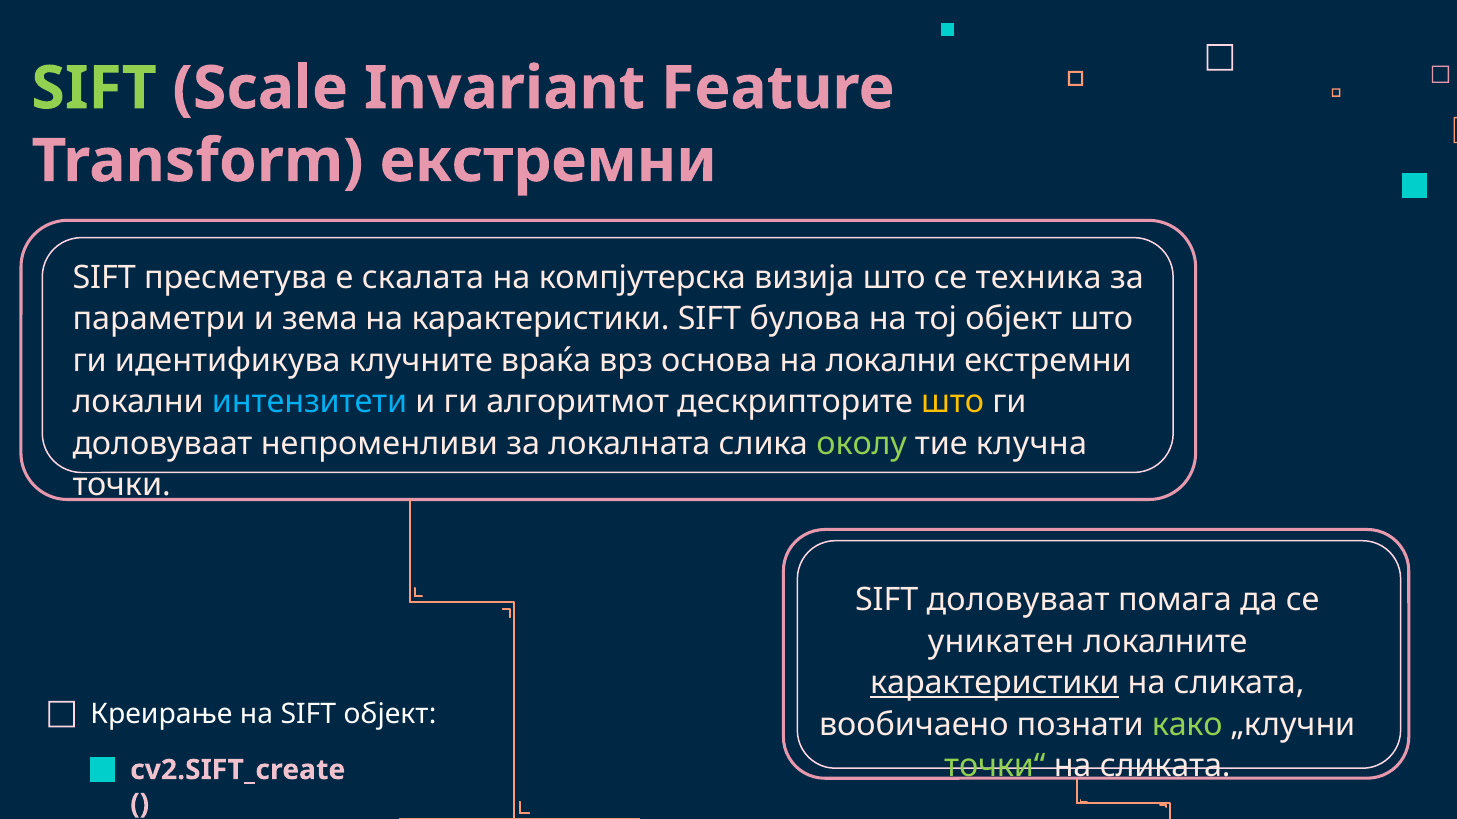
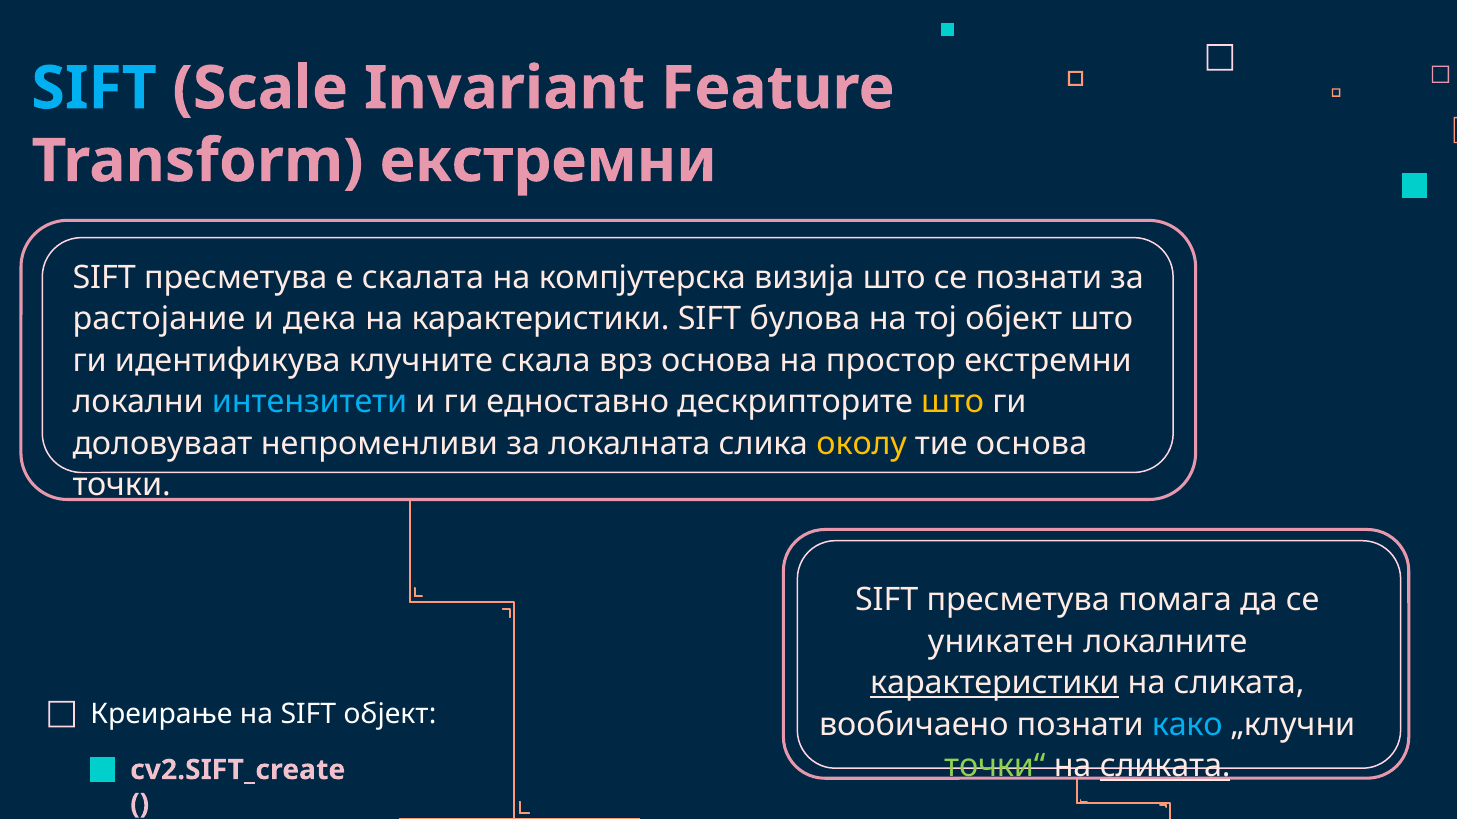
SIFT colour: light green -> light blue (94, 88)
се техника: техника -> познати (1039, 278)
параметри: параметри -> растојание (159, 319)
зема: зема -> дека (320, 319)
враќа: враќа -> скала (546, 361)
на локални: локални -> простор (891, 361)
алгоритмот: алгоритмот -> едноставно (578, 402)
околу colour: light green -> yellow (862, 444)
тие клучна: клучна -> основа (1032, 444)
доловуваат: доловуваат -> пресметува (1018, 600)
како colour: light green -> light blue (1187, 725)
сликата underline: none -> present (1165, 767)
